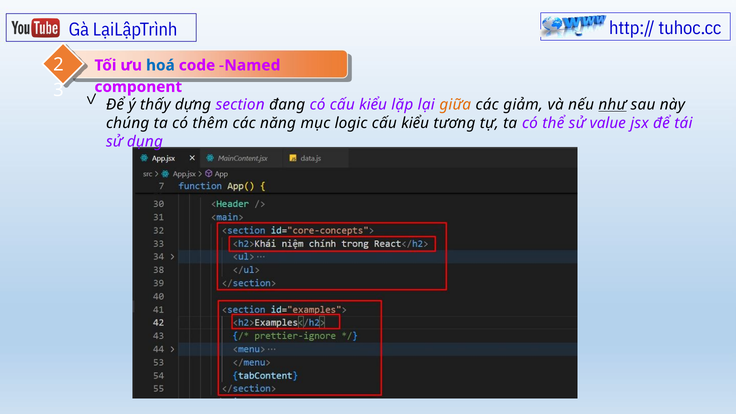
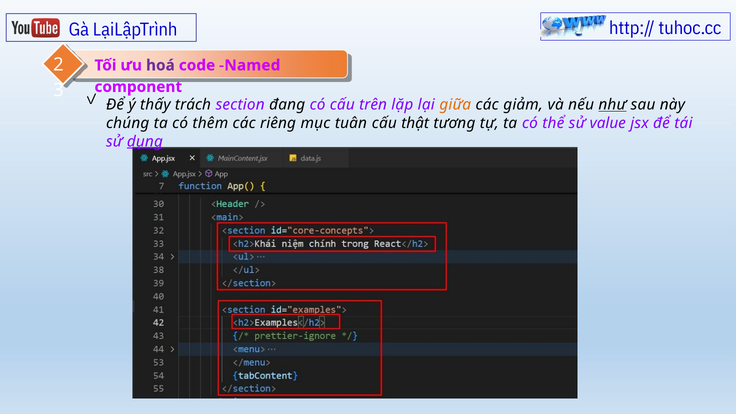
hoá colour: blue -> purple (160, 65)
dựng: dựng -> trách (193, 105)
có cấu kiểu: kiểu -> trên (373, 105)
năng: năng -> riêng (278, 123)
logic: logic -> tuân (351, 123)
kiểu: kiểu -> thật (415, 123)
dụng underline: none -> present (145, 141)
